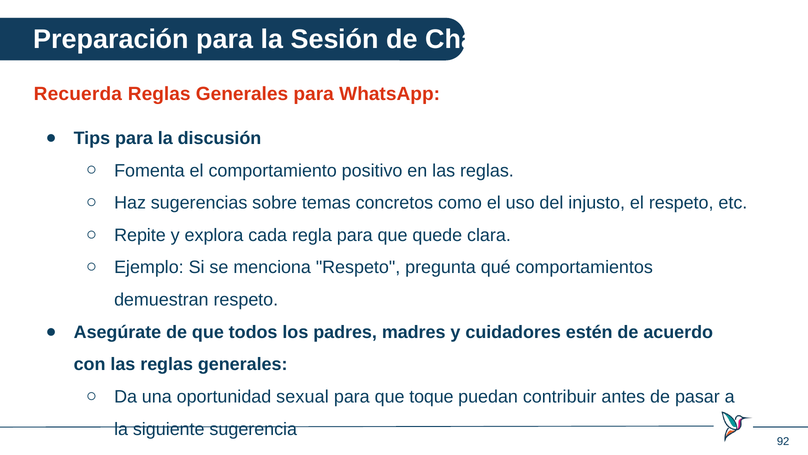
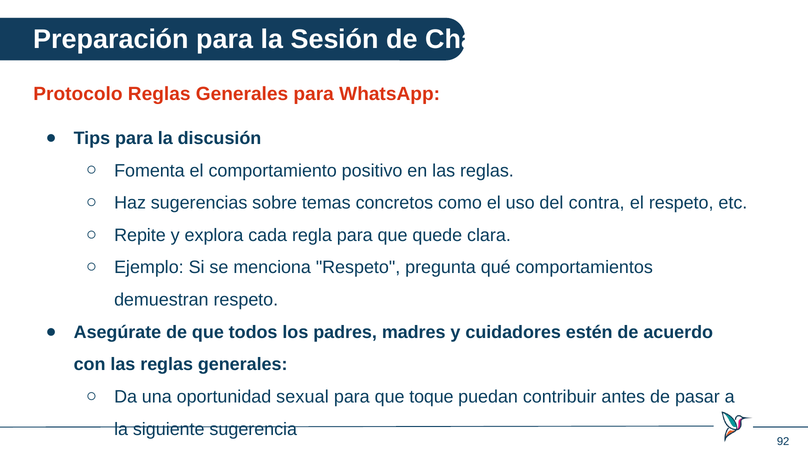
Recuerda: Recuerda -> Protocolo (78, 94)
injusto: injusto -> contra (597, 203)
